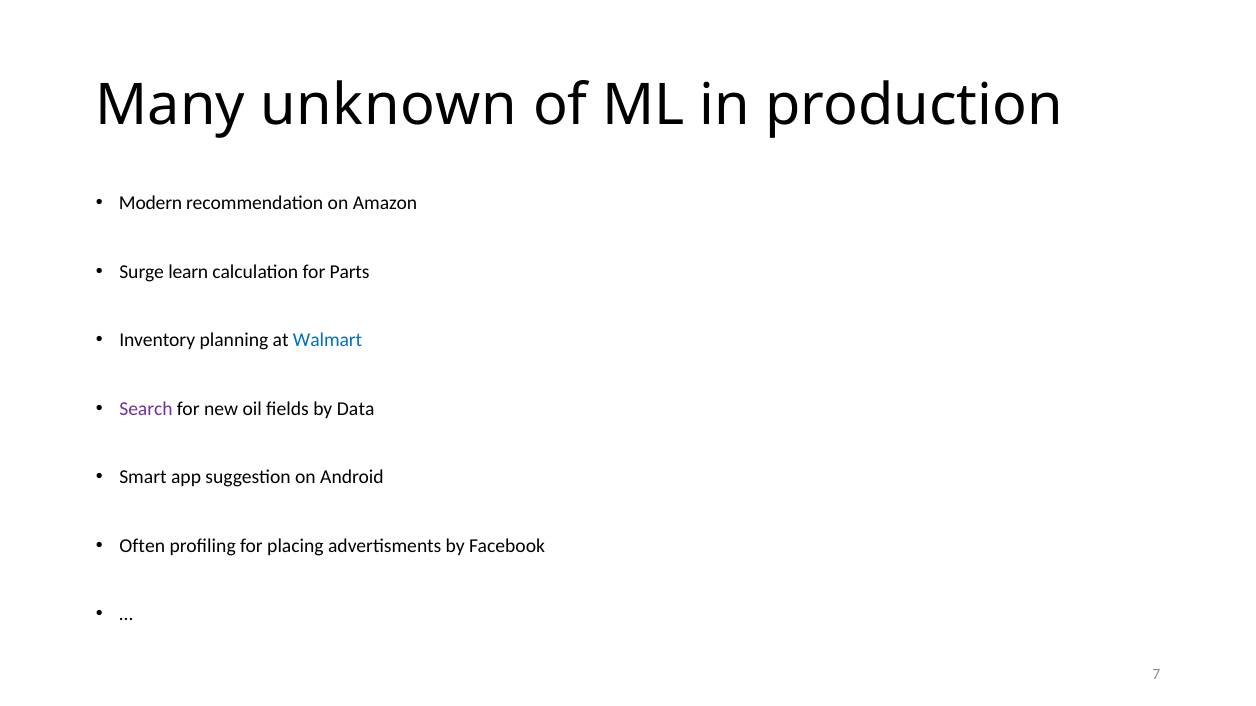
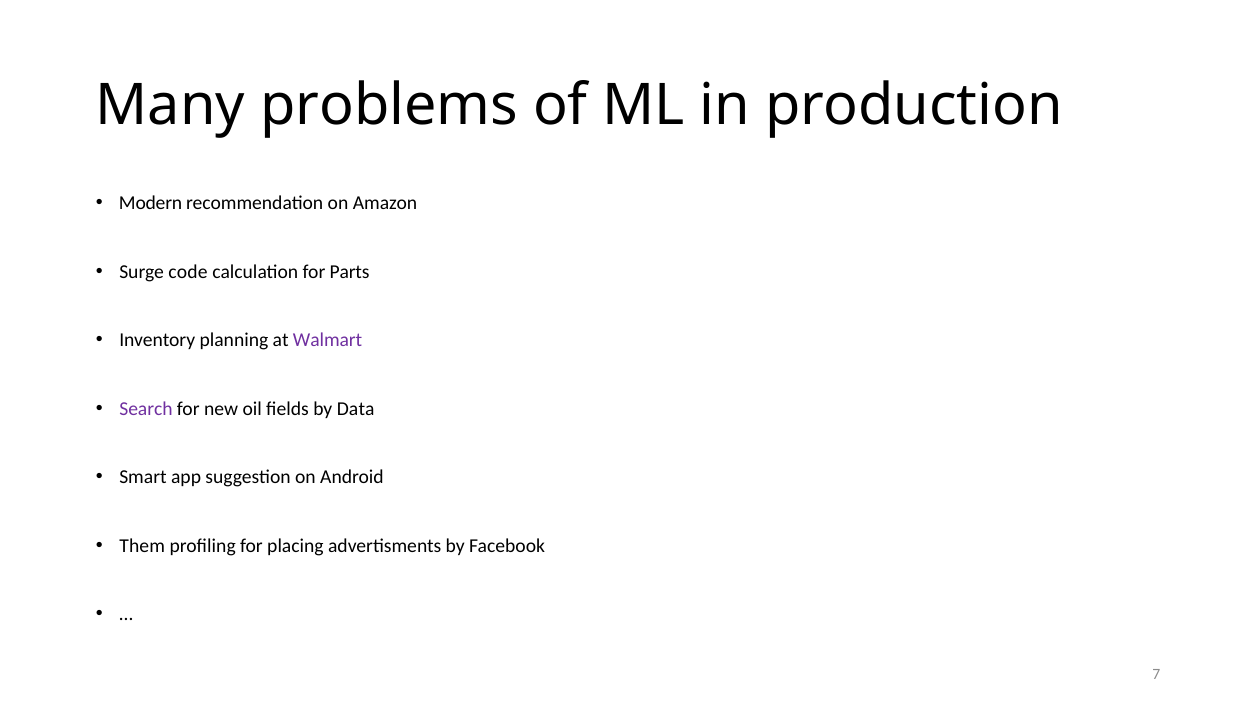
unknown: unknown -> problems (389, 106)
learn: learn -> code (188, 272)
Walmart colour: blue -> purple (328, 340)
Often: Often -> Them (142, 546)
